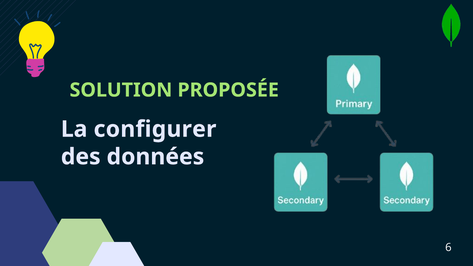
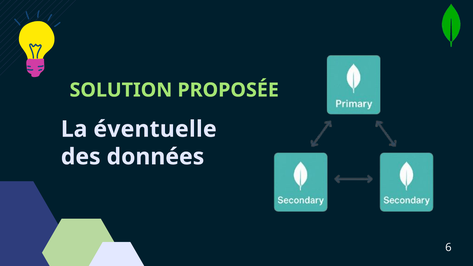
configurer: configurer -> éventuelle (155, 129)
